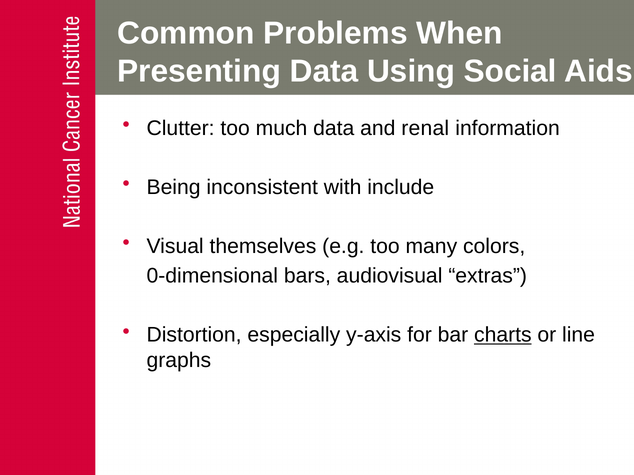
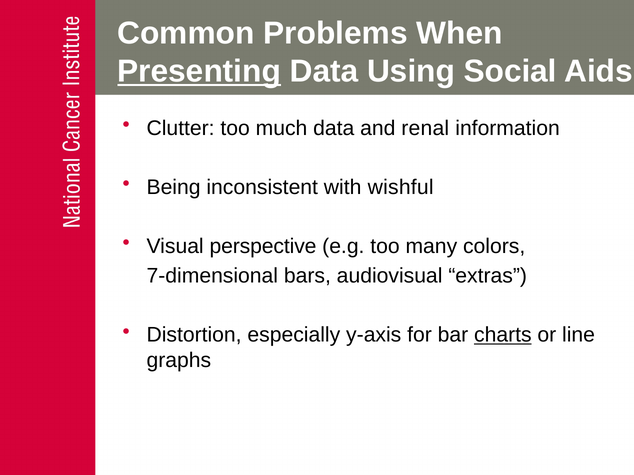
Presenting underline: none -> present (199, 71)
include: include -> wishful (401, 187)
themselves: themselves -> perspective (263, 247)
0-dimensional: 0-dimensional -> 7-dimensional (212, 276)
